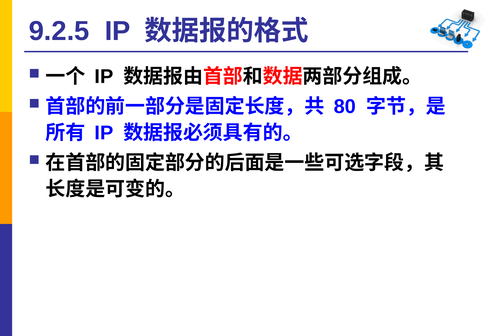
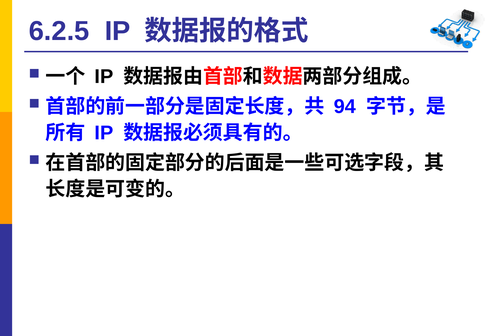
9.2.5: 9.2.5 -> 6.2.5 (59, 31)
80: 80 -> 94 (345, 107)
